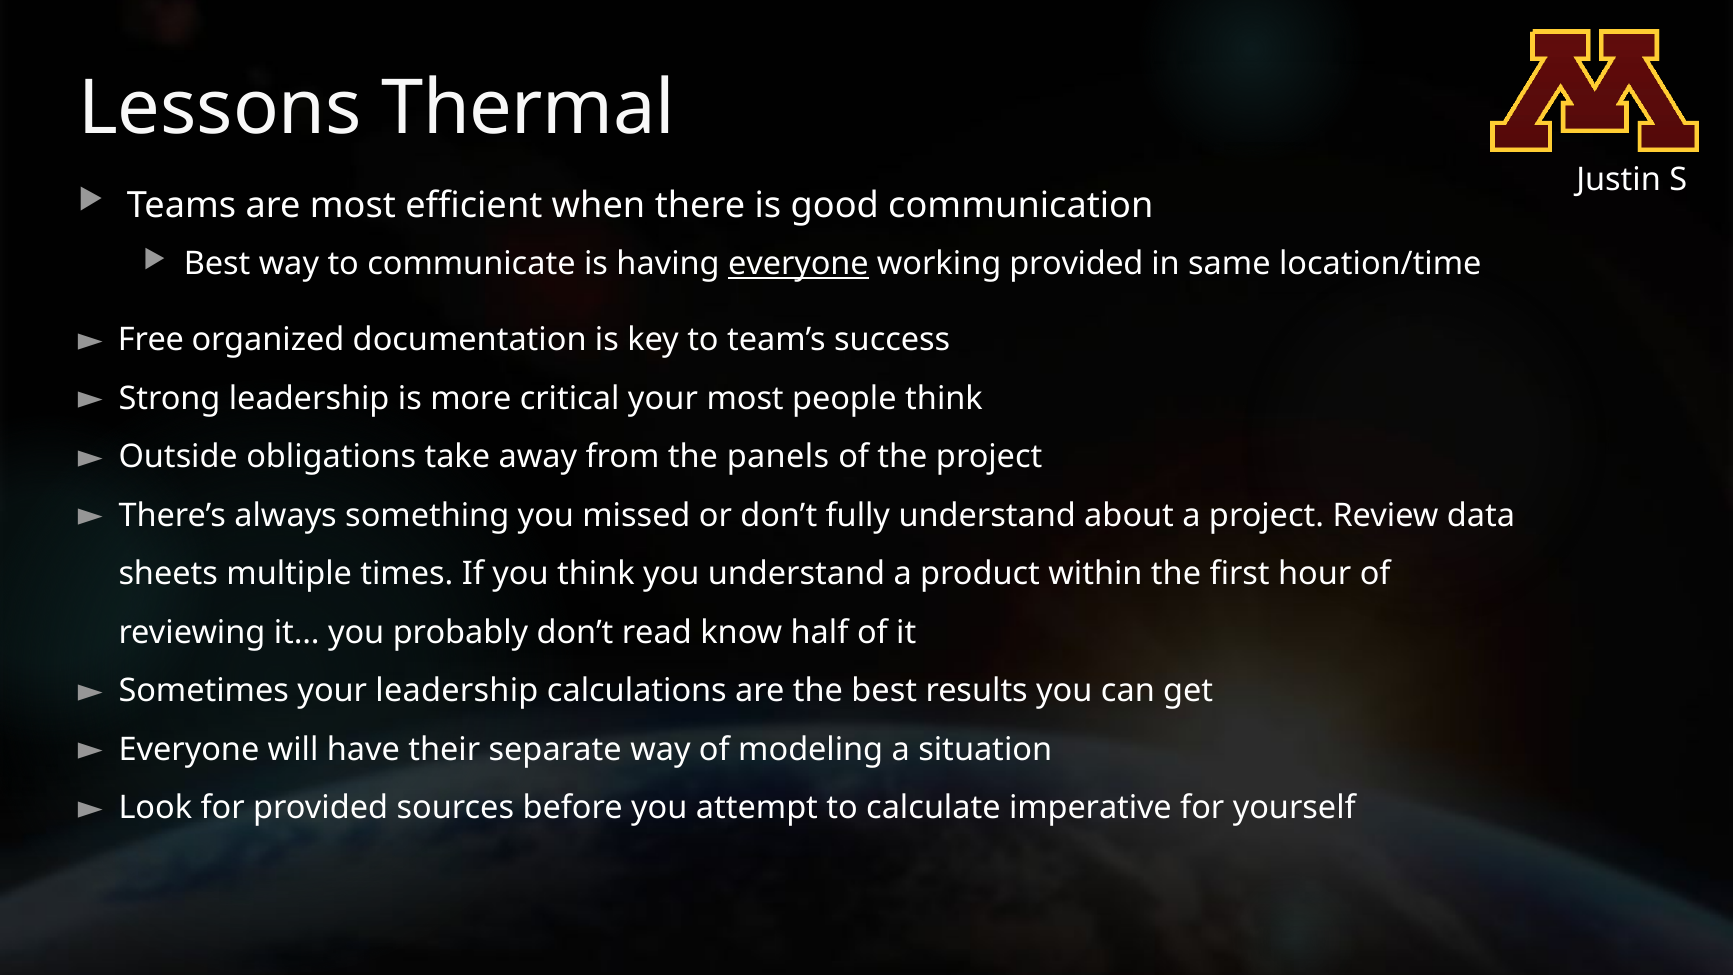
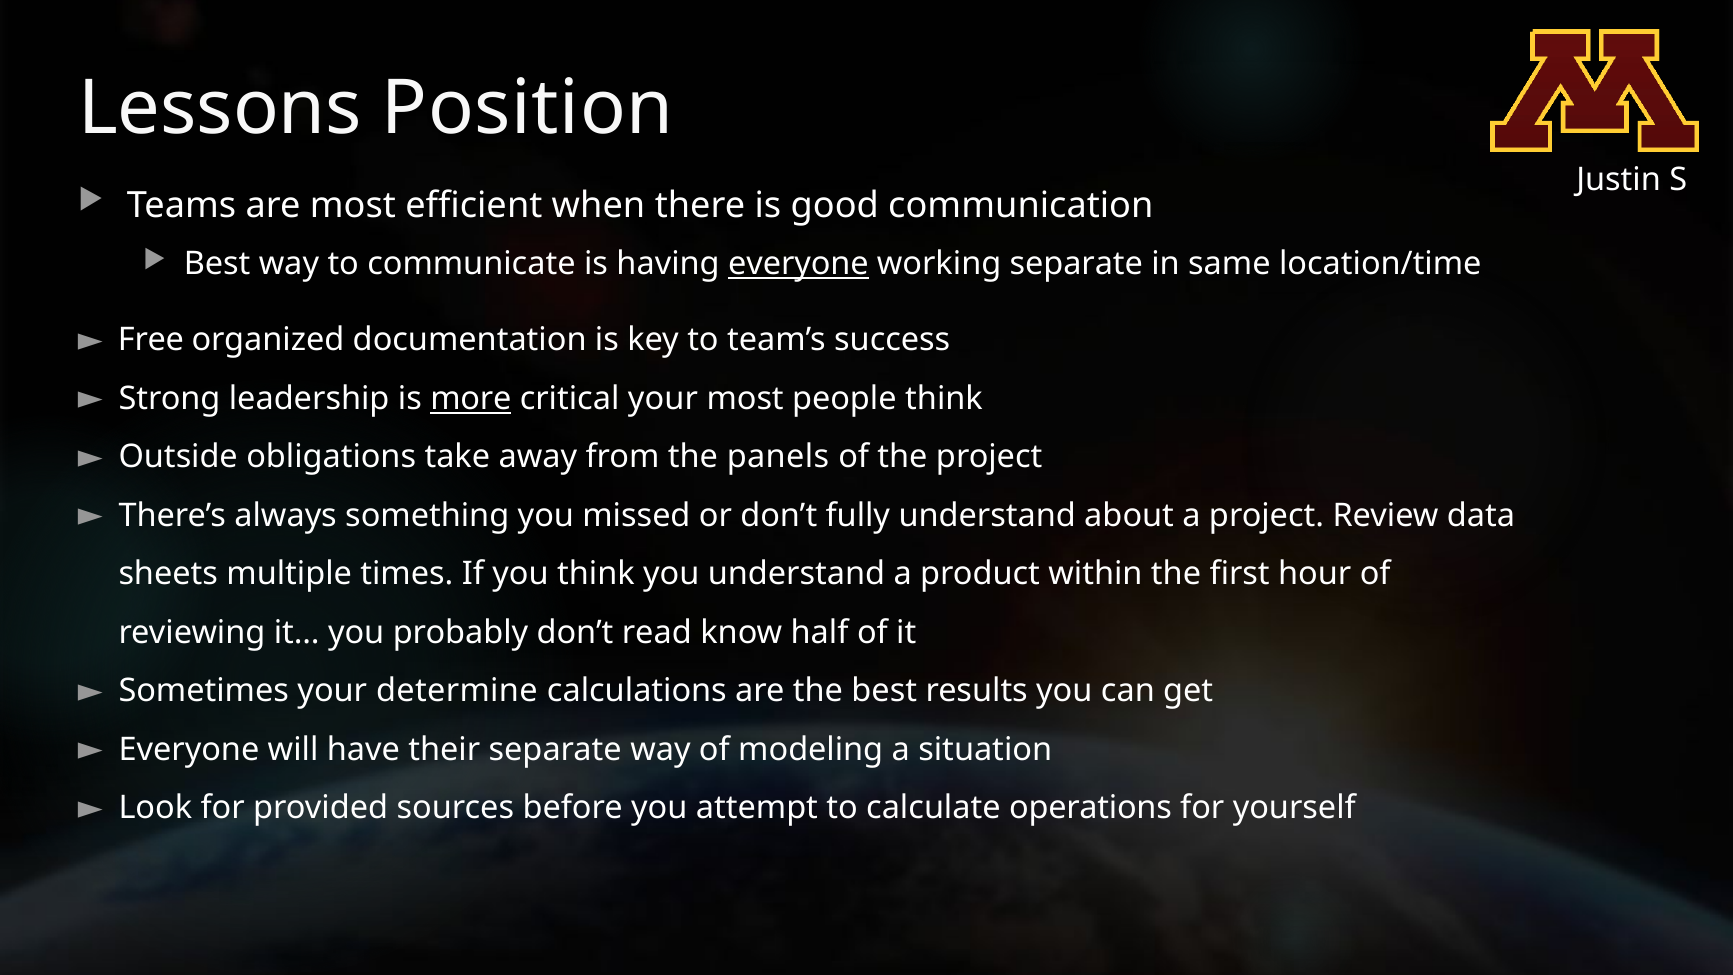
Thermal: Thermal -> Position (528, 109)
working provided: provided -> separate (1076, 264)
more underline: none -> present (471, 399)
your leadership: leadership -> determine (457, 691)
imperative: imperative -> operations (1091, 808)
